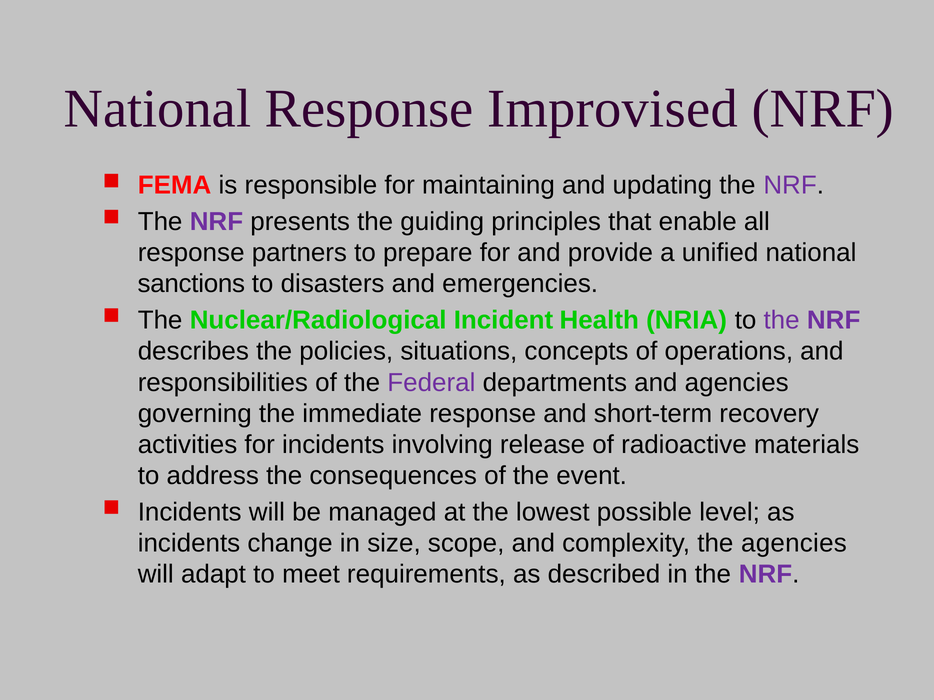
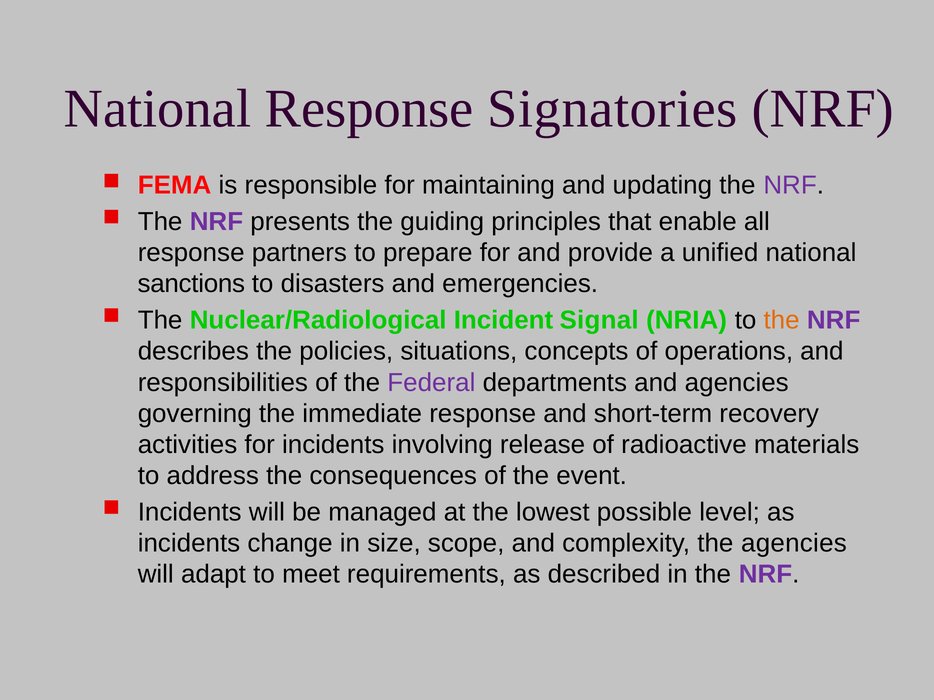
Improvised: Improvised -> Signatories (612, 109)
Health: Health -> Signal (599, 320)
the colour: purple -> orange (782, 320)
